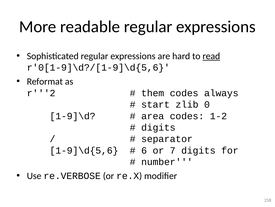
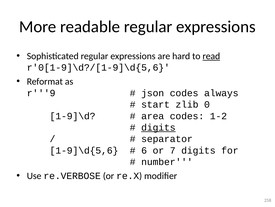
r'''2: r'''2 -> r'''9 (41, 93)
them: them -> json (153, 93)
digits underline: none -> present (158, 127)
